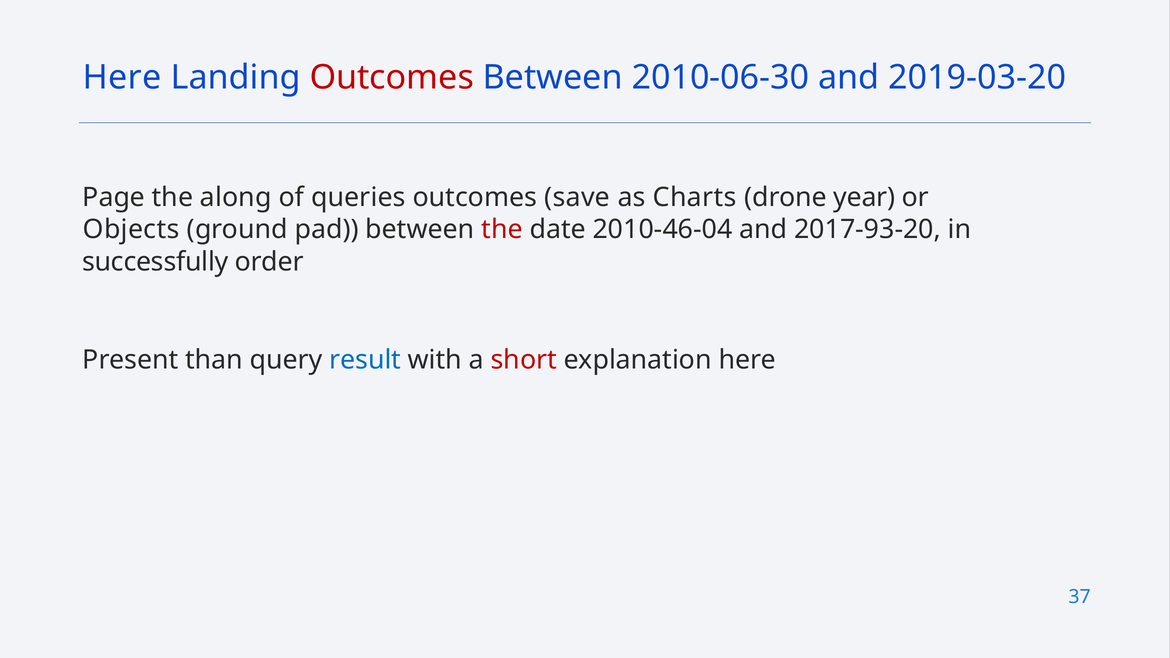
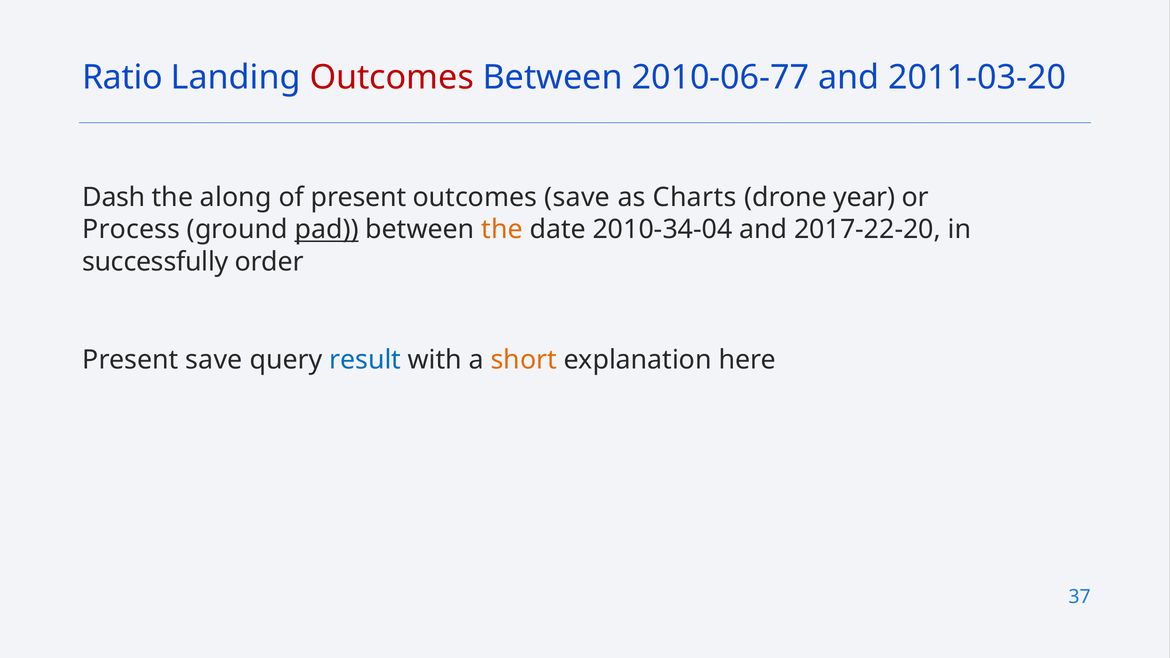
Here: Here -> Ratio (122, 78)
2010-06-30: 2010-06-30 -> 2010-06-77 (720, 78)
2019-03-20: 2019-03-20 -> 2011-03-20 (977, 78)
Page: Page -> Dash (114, 197)
of queries: queries -> present (359, 197)
Objects: Objects -> Process (131, 230)
pad underline: none -> present (327, 230)
the colour: red -> orange (502, 230)
2010-46-04: 2010-46-04 -> 2010-34-04 (663, 230)
2017-93-20: 2017-93-20 -> 2017-22-20 (868, 230)
Present than: than -> save (214, 360)
short colour: red -> orange (524, 360)
